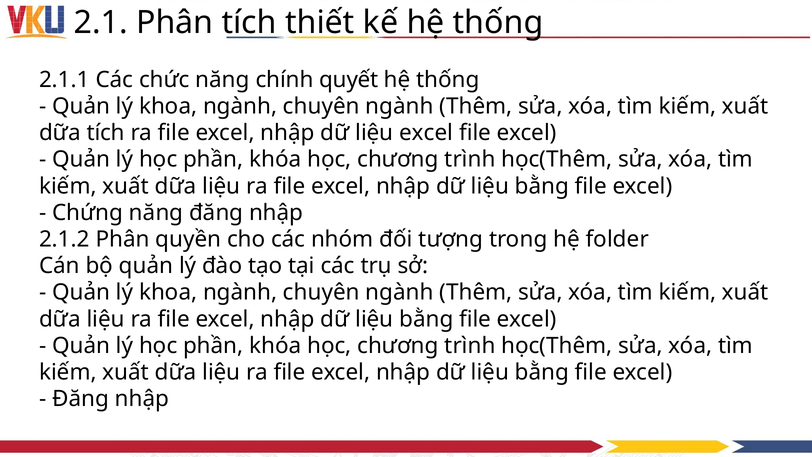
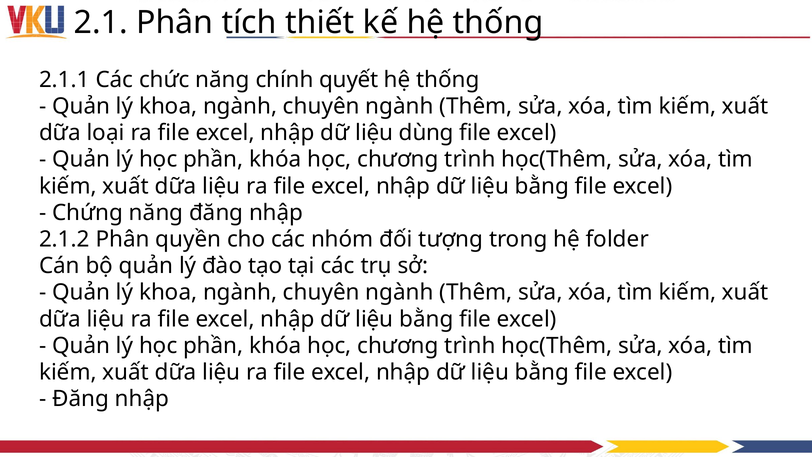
dữa tích: tích -> loại (106, 133)
liệu excel: excel -> dùng (426, 133)
